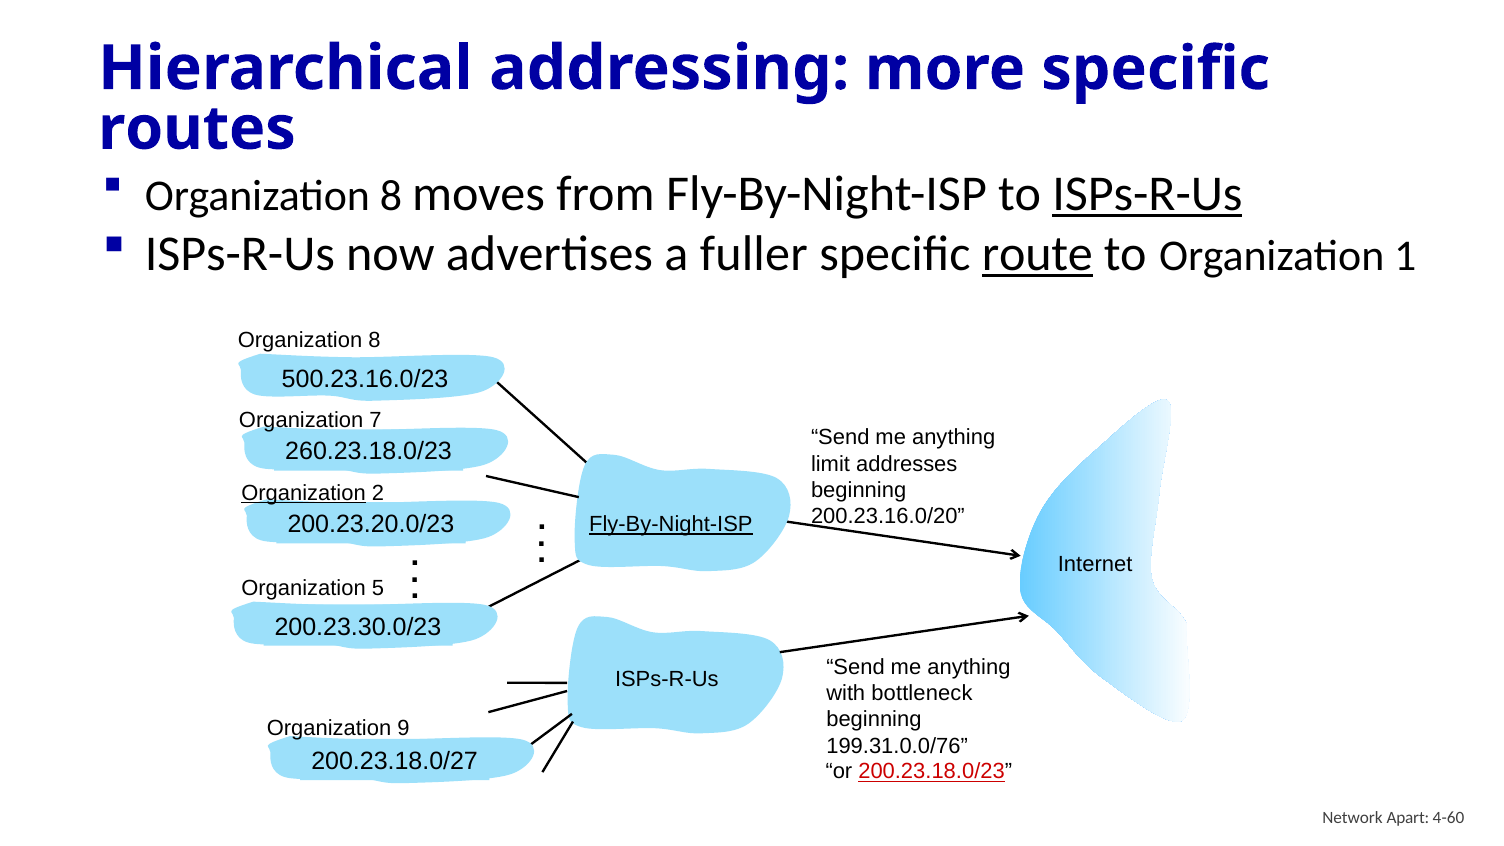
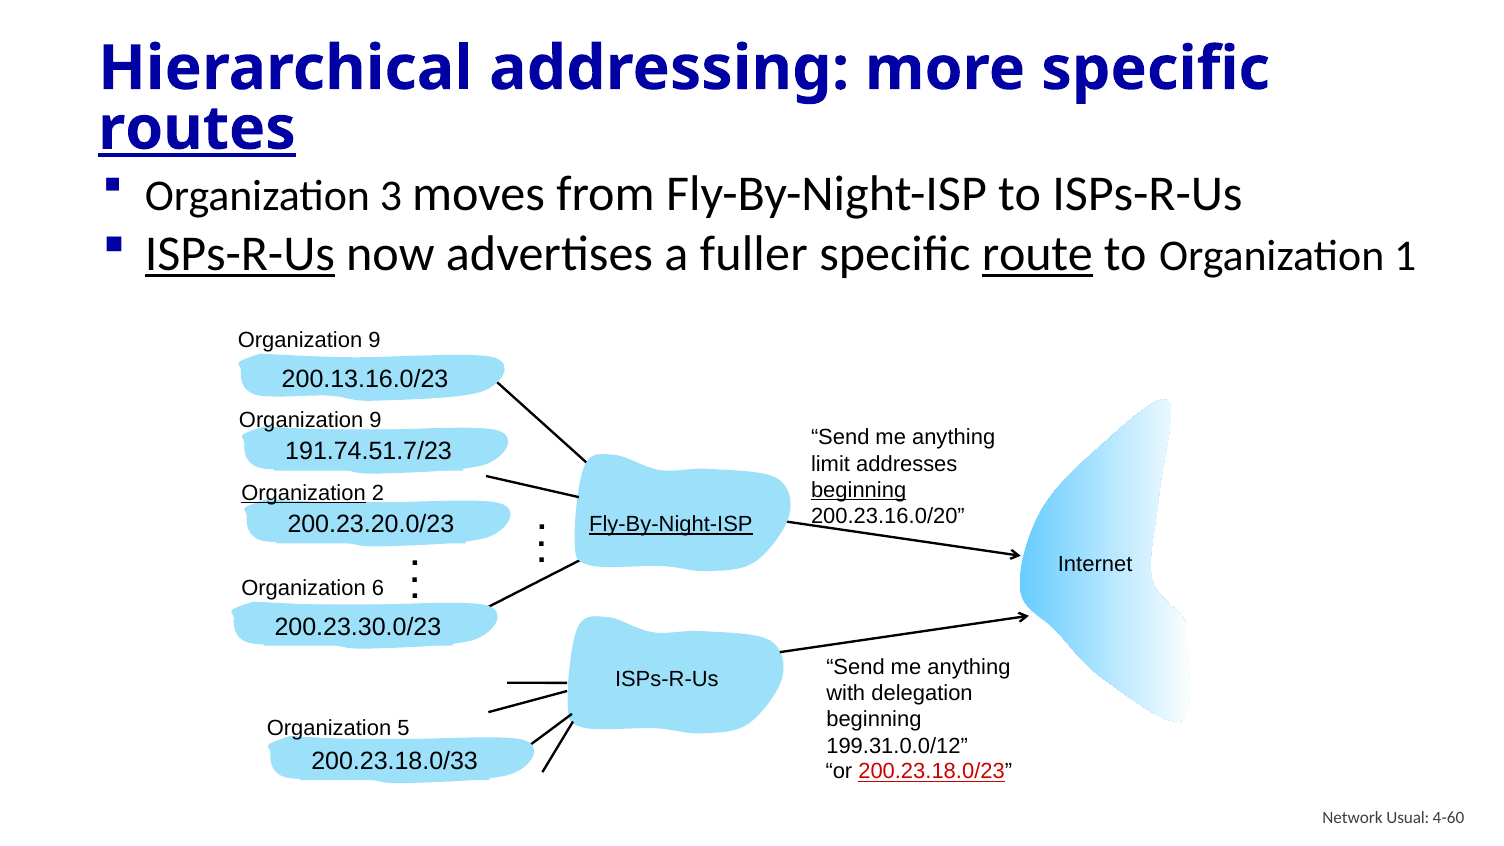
routes underline: none -> present (197, 129)
8: 8 -> 3 (391, 196)
ISPs-R-Us underline: present -> none (1147, 194)
ISPs-R-Us underline: none -> present (240, 254)
8: 8 -> 9 (374, 340)
500.23.16.0/23: 500.23.16.0/23 -> 200.13.16.0/23 (365, 379)
7: 7 -> 9 (376, 420)
260.23.18.0/23: 260.23.18.0/23 -> 191.74.51.7/23 (369, 452)
beginning underline: none -> present (859, 490)
5: 5 -> 6 (378, 588)
bottleneck: bottleneck -> delegation (922, 693)
9: 9 -> 5 (403, 728)
199.31.0.0/76: 199.31.0.0/76 -> 199.31.0.0/12 (897, 746)
200.23.18.0/27: 200.23.18.0/27 -> 200.23.18.0/33 (395, 761)
Apart: Apart -> Usual (1408, 818)
